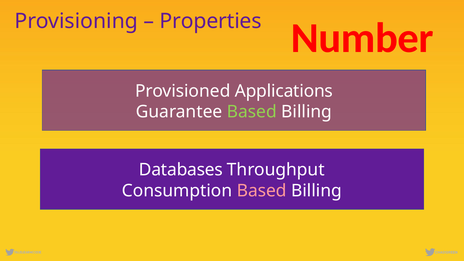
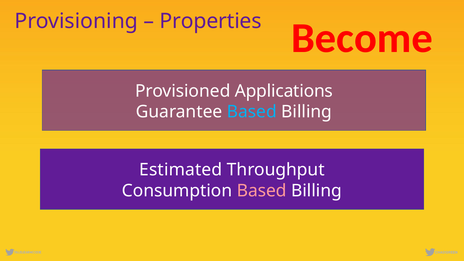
Number: Number -> Become (362, 38)
Based colour: light green -> light blue (252, 112)
Databases: Databases -> Estimated (181, 170)
